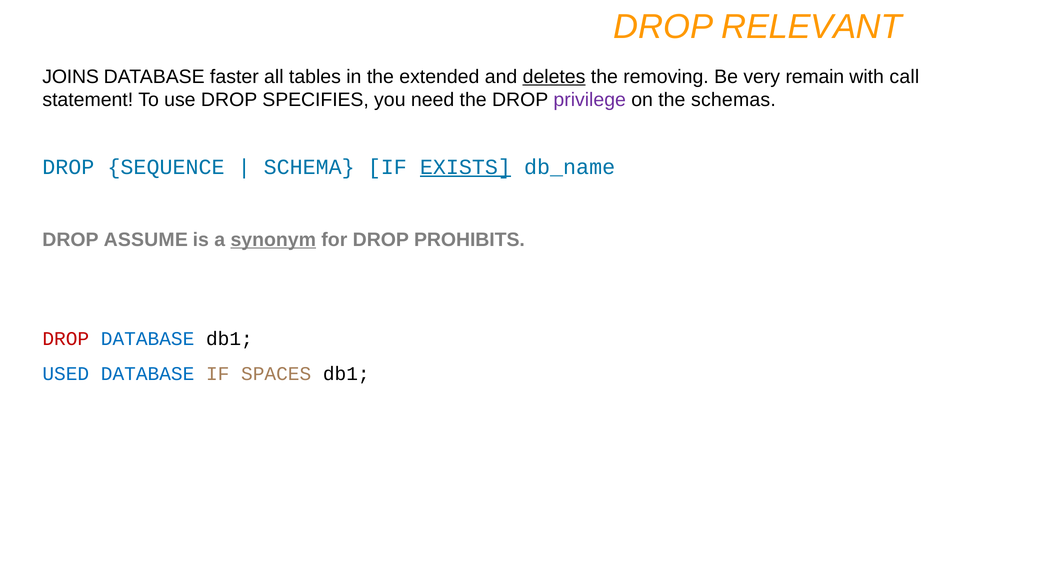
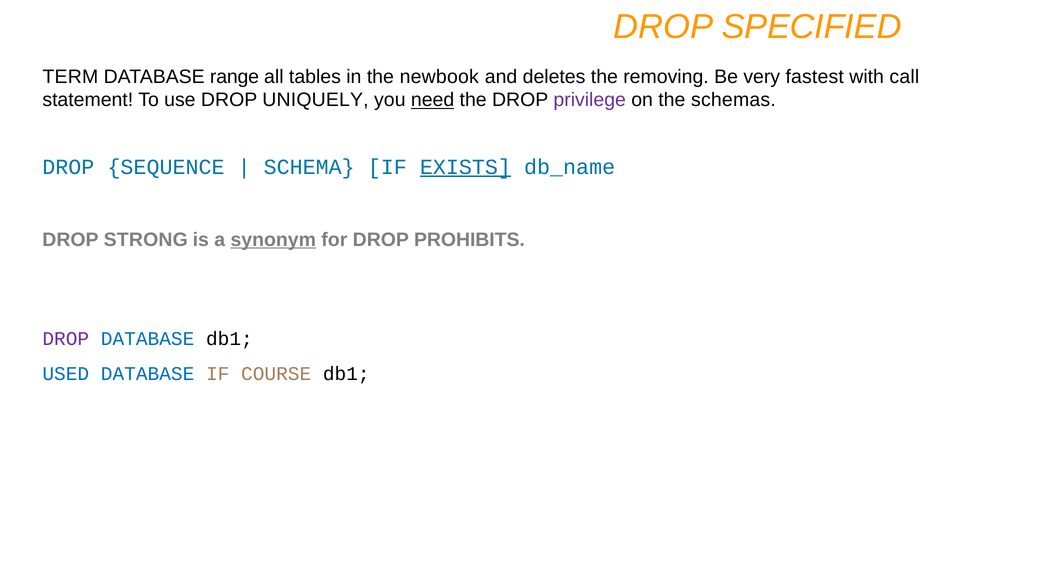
RELEVANT: RELEVANT -> SPECIFIED (812, 27)
JOINS: JOINS -> TERM (70, 77)
faster: faster -> range (234, 77)
extended: extended -> newbook (439, 77)
deletes underline: present -> none (554, 77)
remain: remain -> fastest (815, 77)
SPECIFIES: SPECIFIES -> UNIQUELY (315, 100)
need underline: none -> present (433, 100)
ASSUME: ASSUME -> STRONG (146, 240)
DROP colour: red -> purple (66, 339)
SPACES: SPACES -> COURSE (276, 374)
